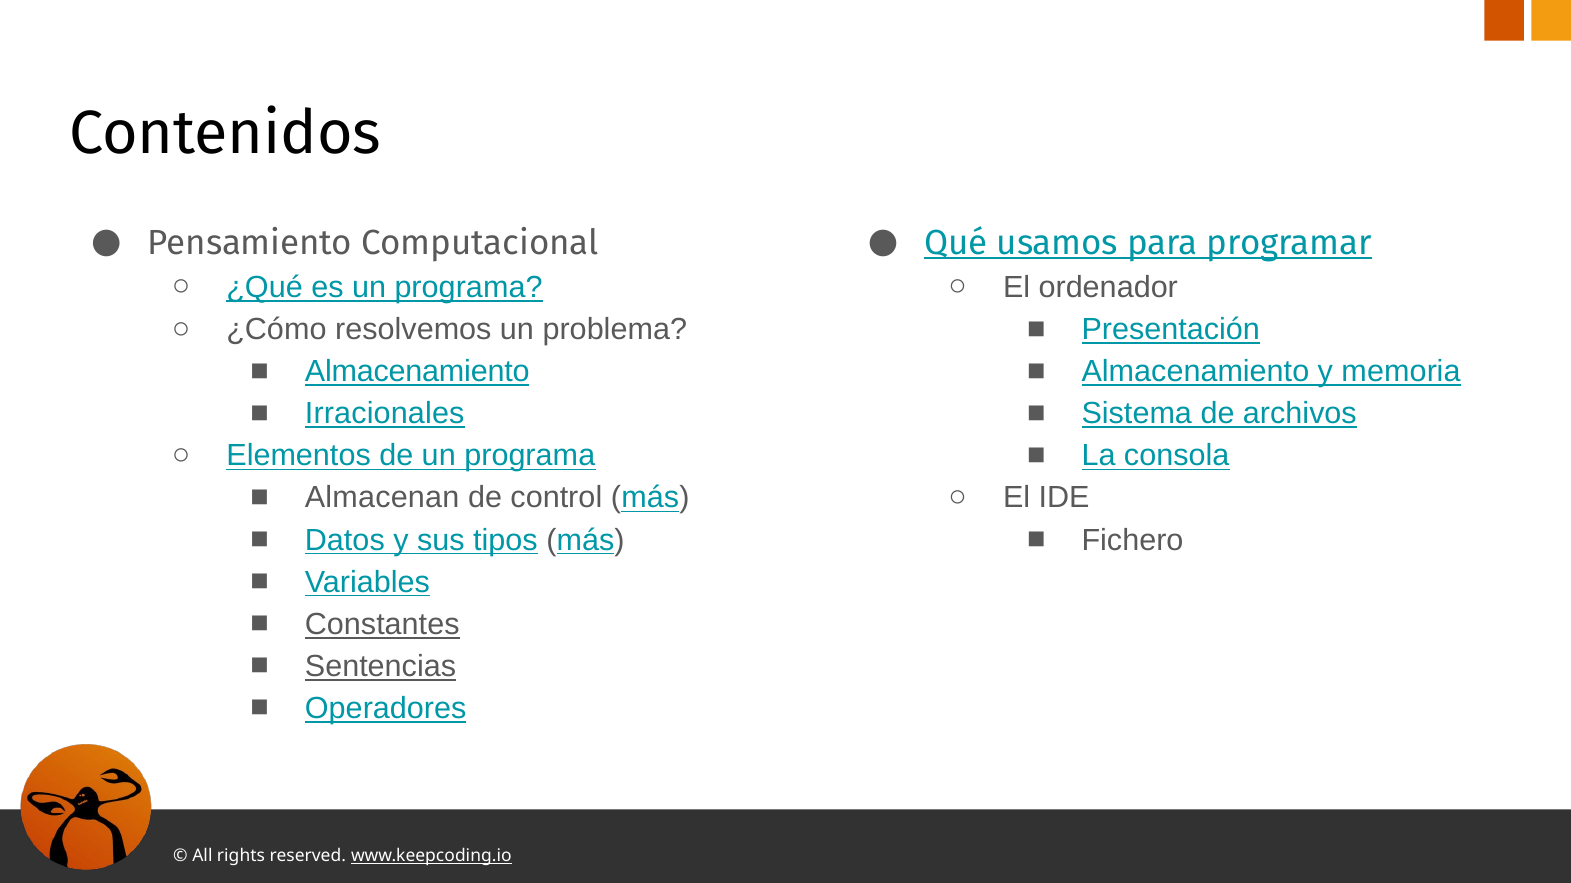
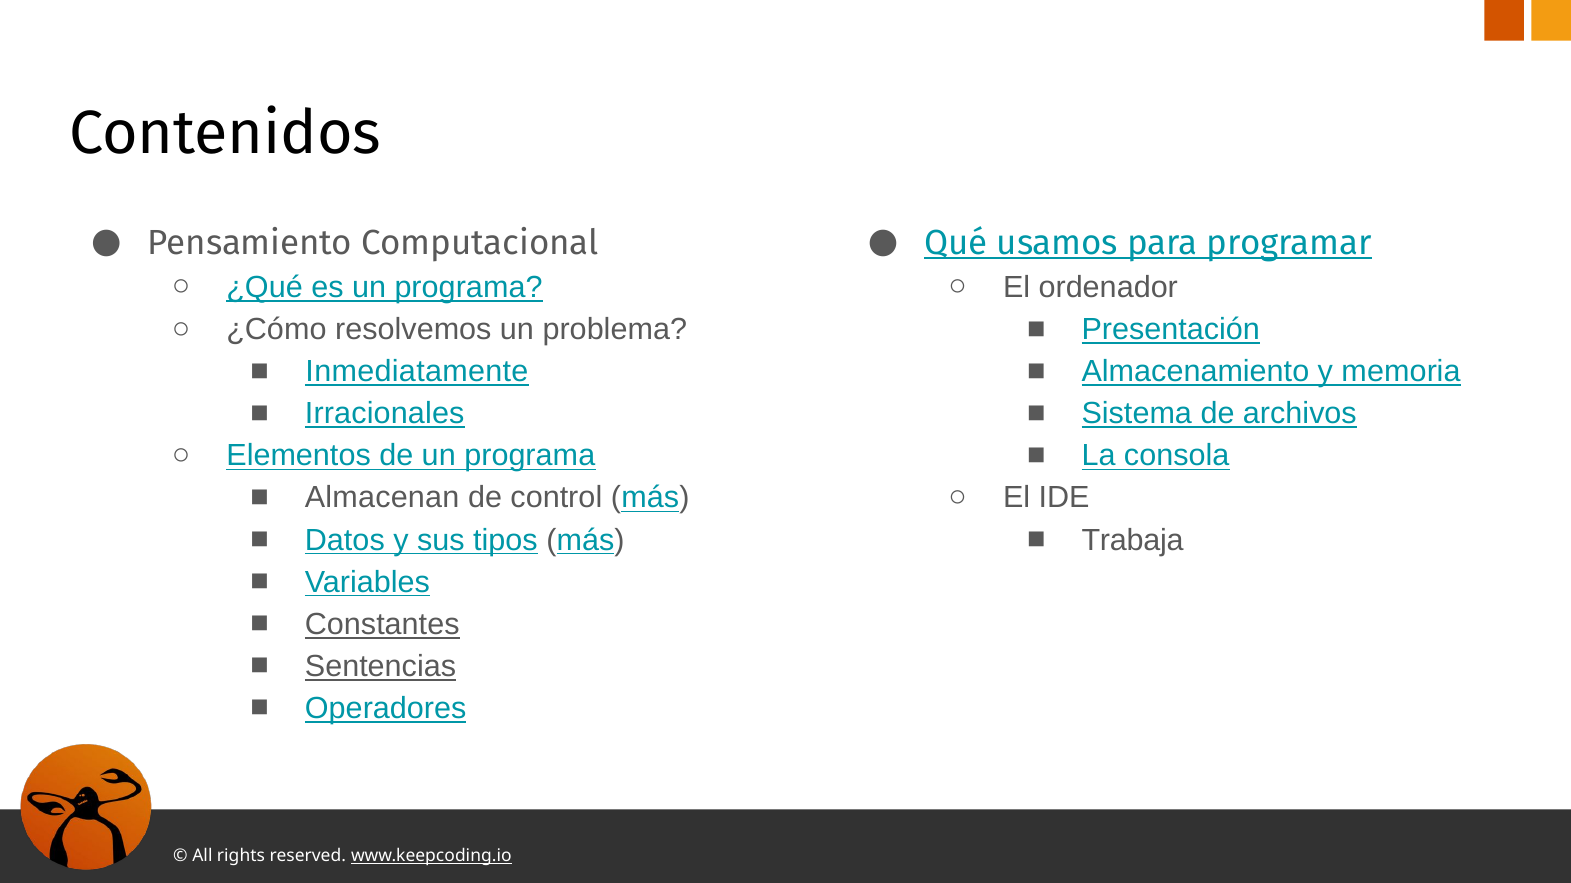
Almacenamiento: Almacenamiento -> Inmediatamente (417, 372)
Fichero: Fichero -> Trabaja (1133, 540)
